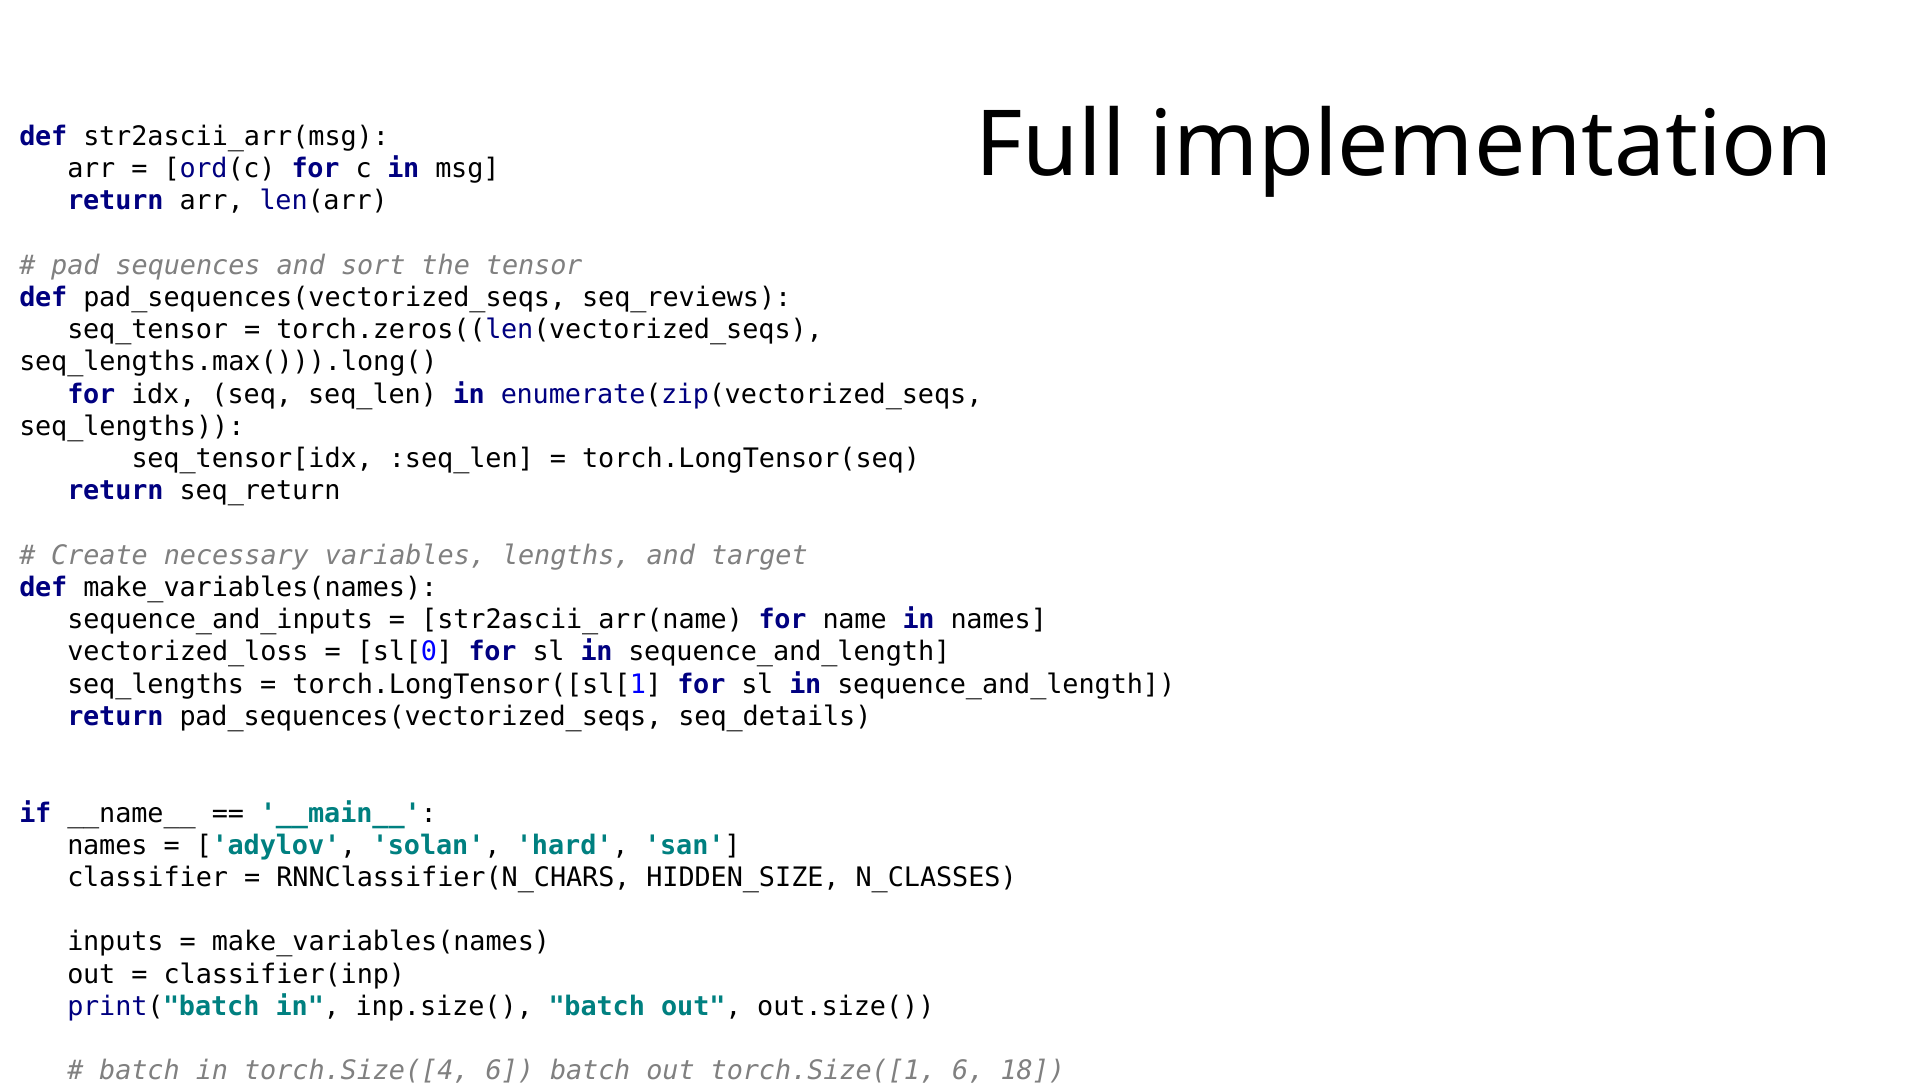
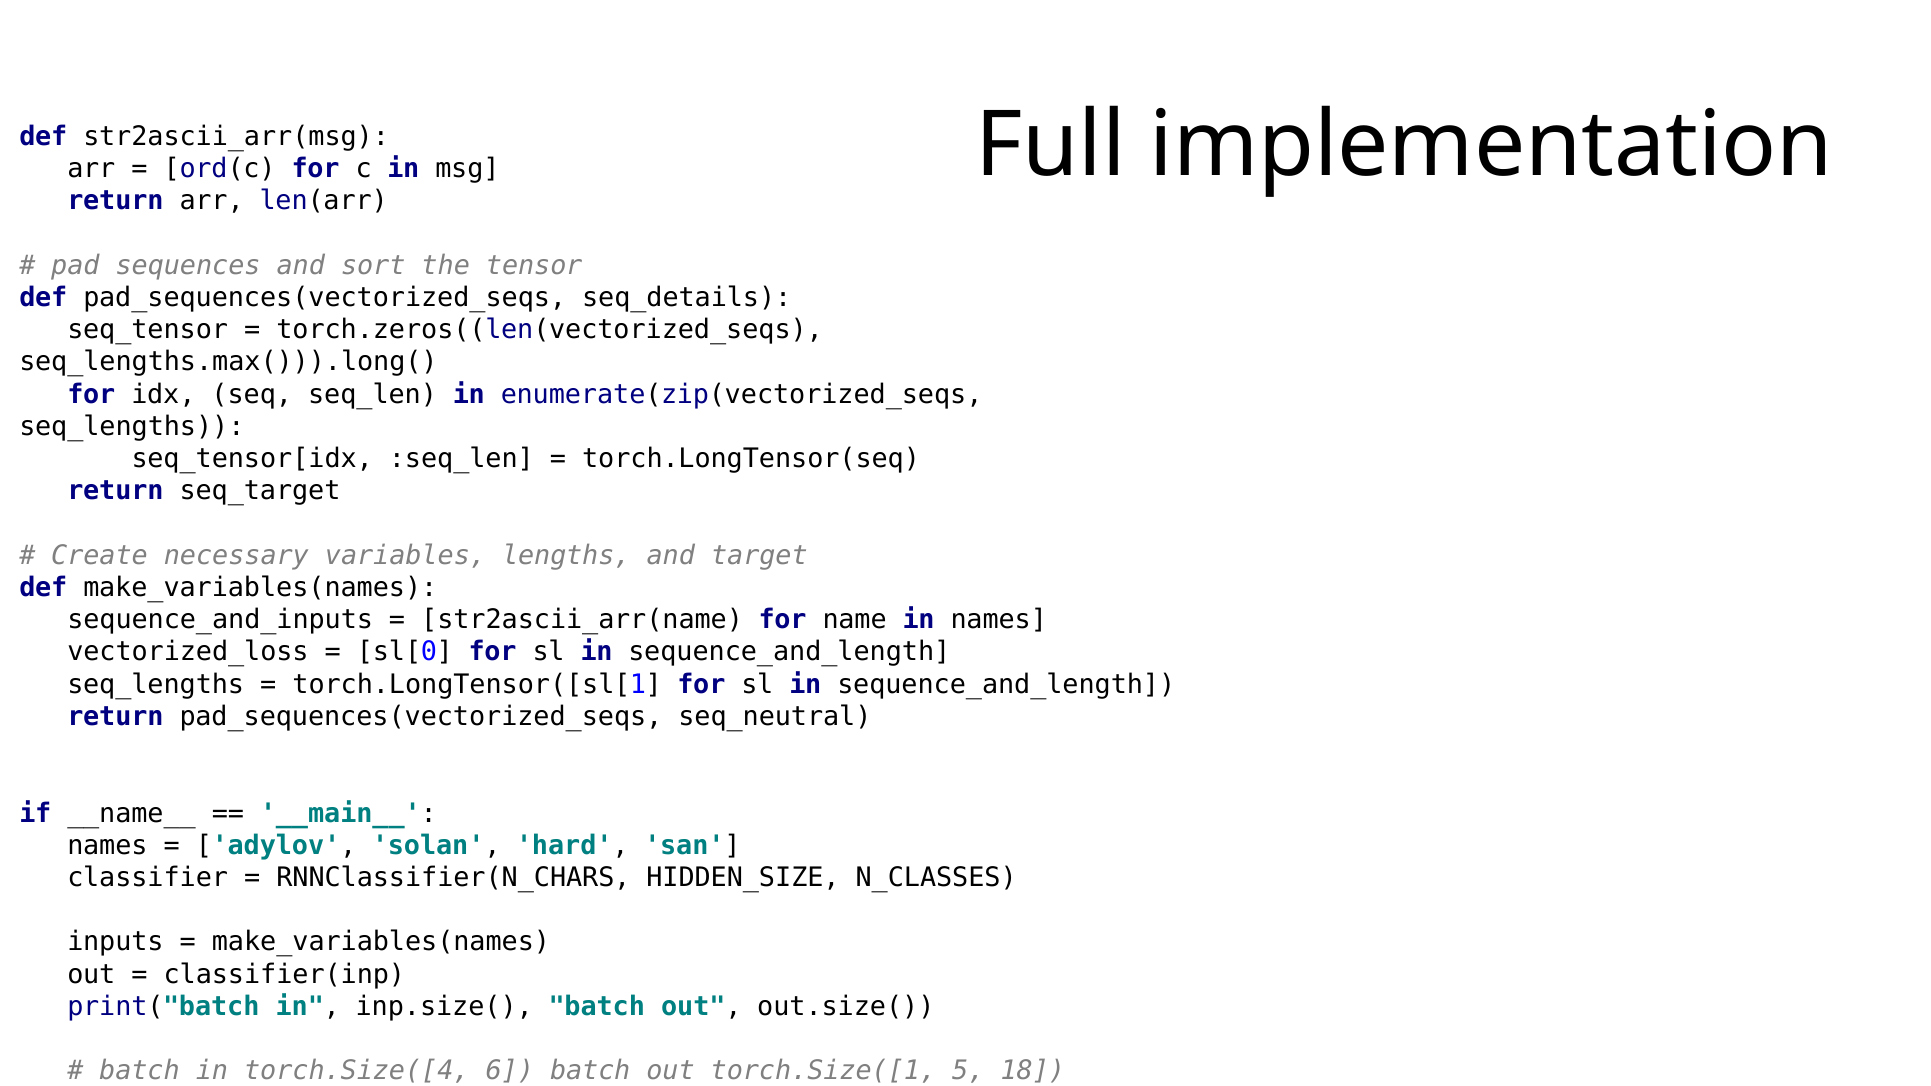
seq_reviews: seq_reviews -> seq_details (687, 298)
seq_return: seq_return -> seq_target (260, 491)
seq_details: seq_details -> seq_neutral (775, 717)
torch.Size([1 6: 6 -> 5 (968, 1071)
